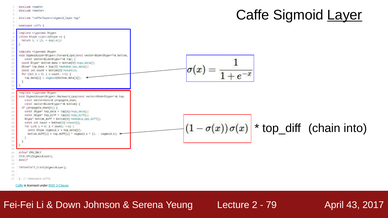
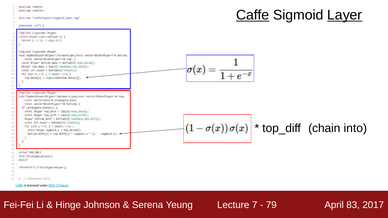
Caffe underline: none -> present (253, 15)
Down: Down -> Hinge (68, 205)
2: 2 -> 7 (255, 205)
43: 43 -> 83 (353, 205)
